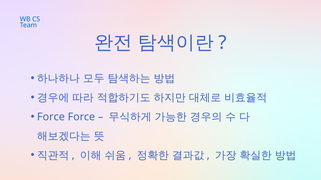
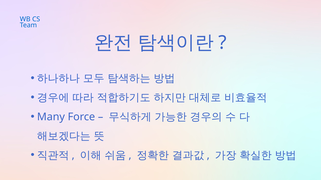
Force: Force -> Many (51, 117)
